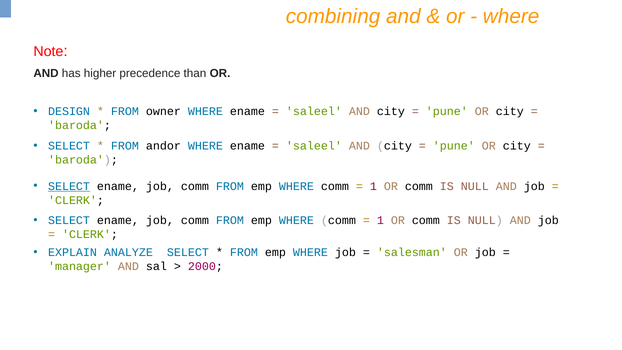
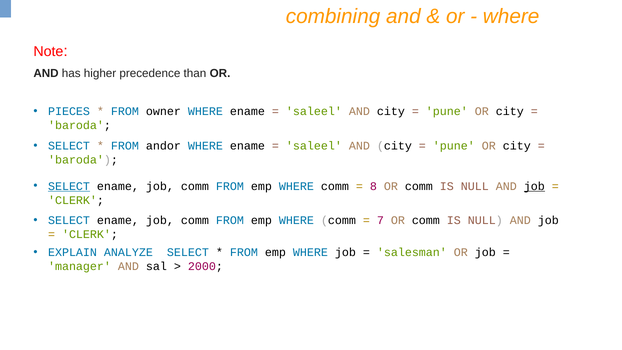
DESIGN: DESIGN -> PIECES (69, 112)
1: 1 -> 8 (373, 186)
job underline: none -> present (534, 186)
1: 1 -> 7 (380, 220)
